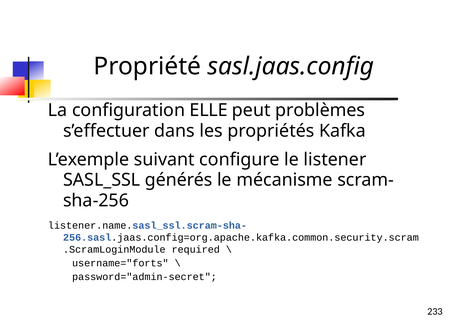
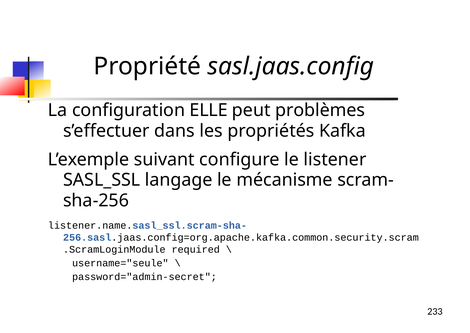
générés: générés -> langage (179, 180)
username="forts: username="forts -> username="seule (120, 263)
